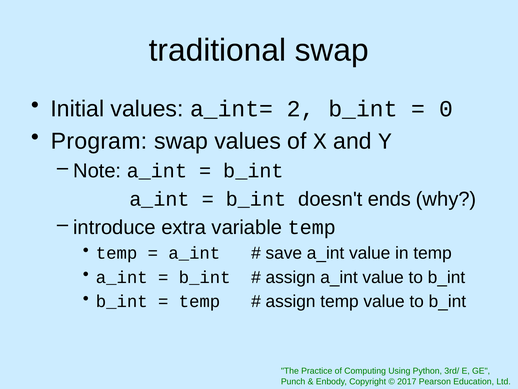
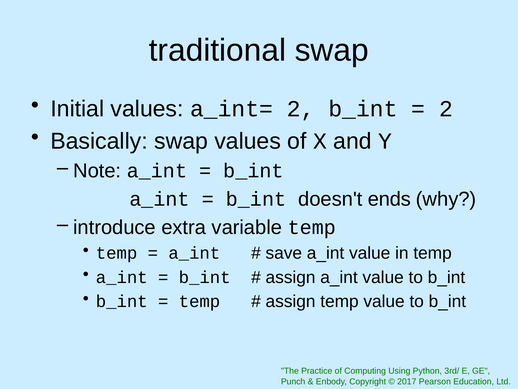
0: 0 -> 2 (446, 109)
Program: Program -> Basically (99, 141)
